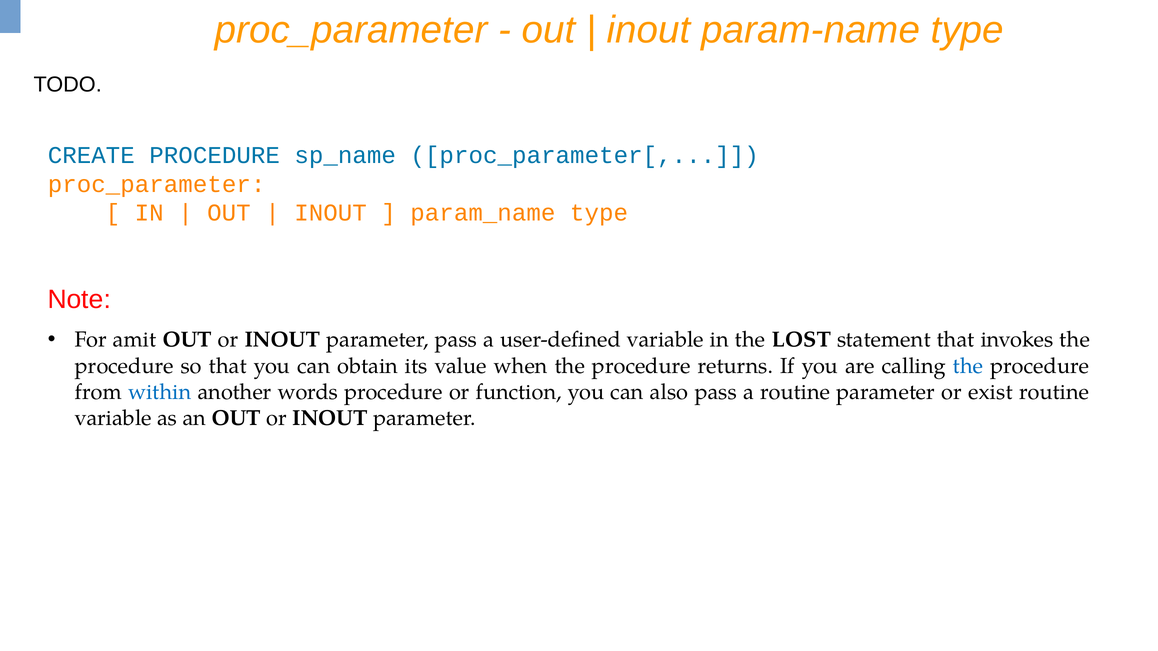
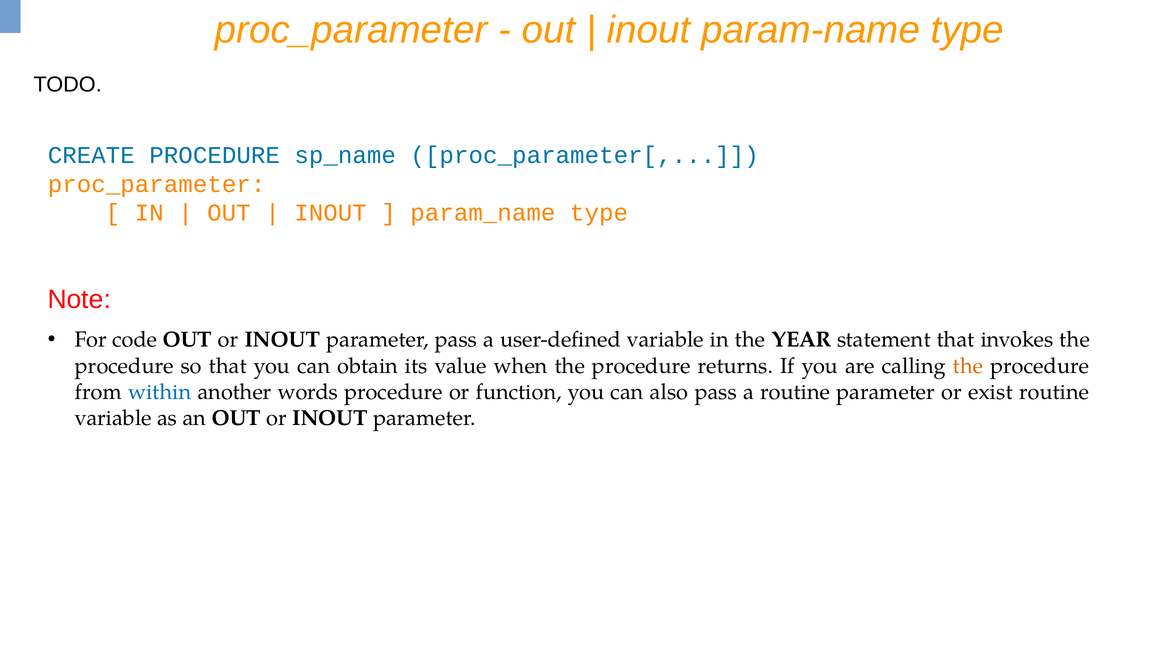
amit: amit -> code (135, 340)
LOST: LOST -> YEAR (802, 340)
the colour: blue -> orange (968, 366)
